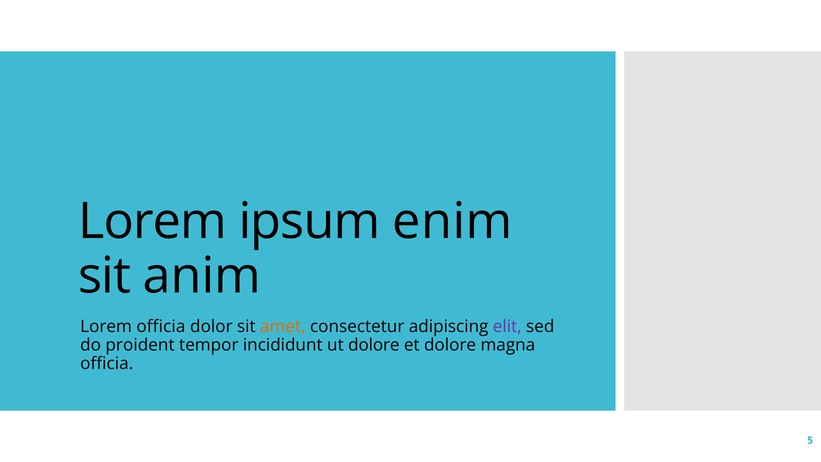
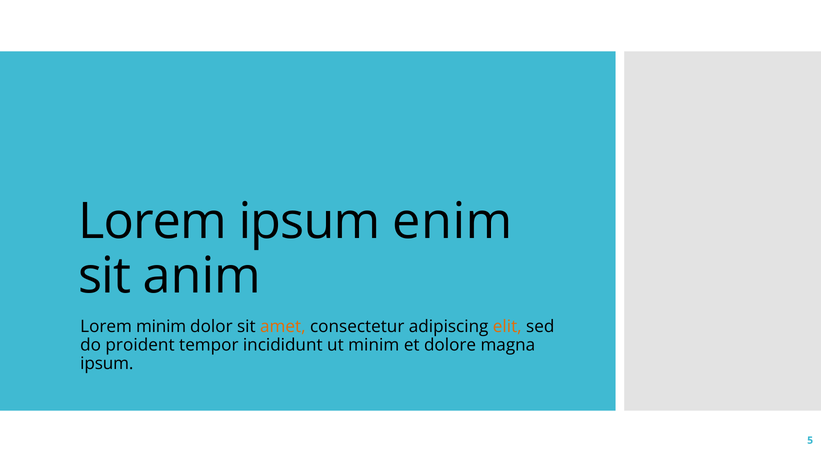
Lorem officia: officia -> minim (161, 327)
elit colour: purple -> orange (507, 327)
ut dolore: dolore -> minim (374, 345)
officia: officia -> ipsum (107, 364)
